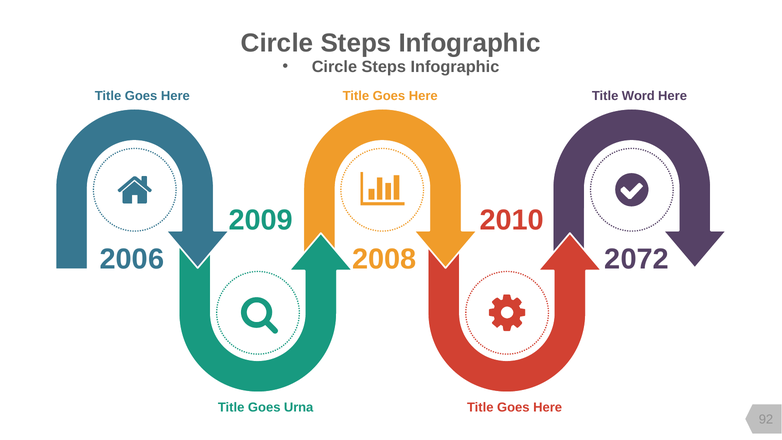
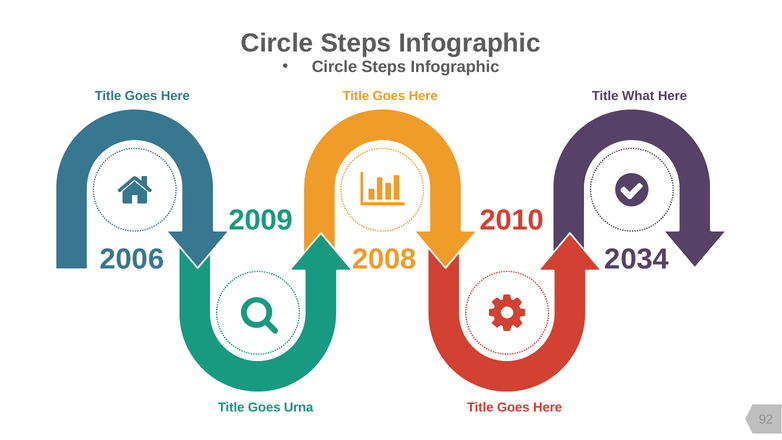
Word: Word -> What (638, 96)
2072: 2072 -> 2034 (637, 259)
